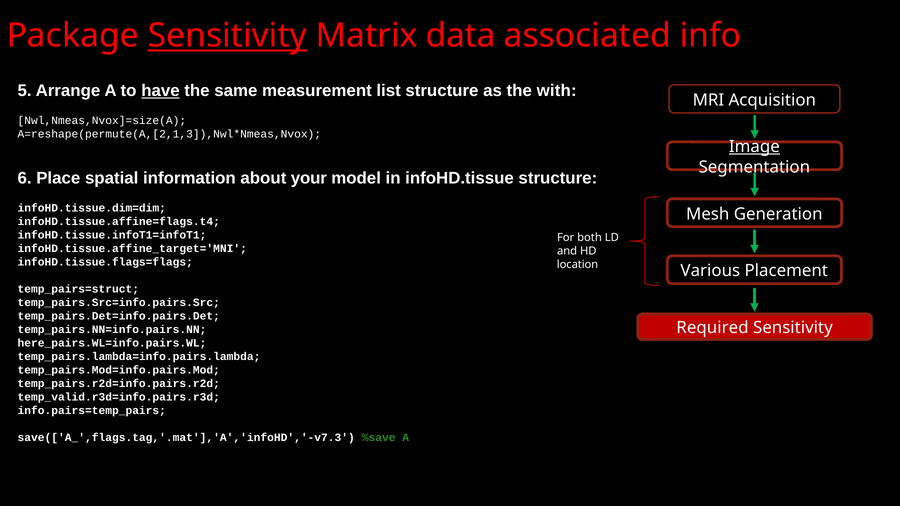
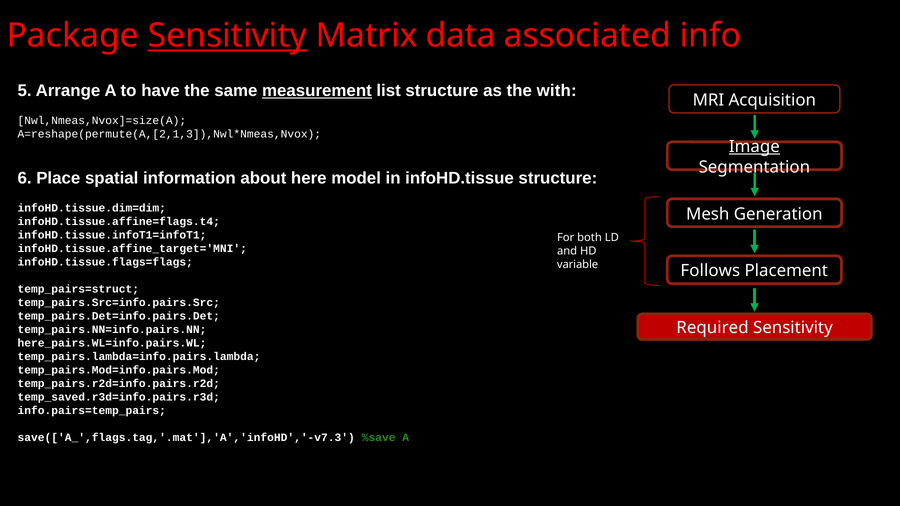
have underline: present -> none (160, 91)
measurement underline: none -> present (317, 91)
your: your -> here (309, 178)
location: location -> variable (578, 265)
Various: Various -> Follows (710, 271)
temp_valid.r3d=info.pairs.r3d: temp_valid.r3d=info.pairs.r3d -> temp_saved.r3d=info.pairs.r3d (119, 397)
